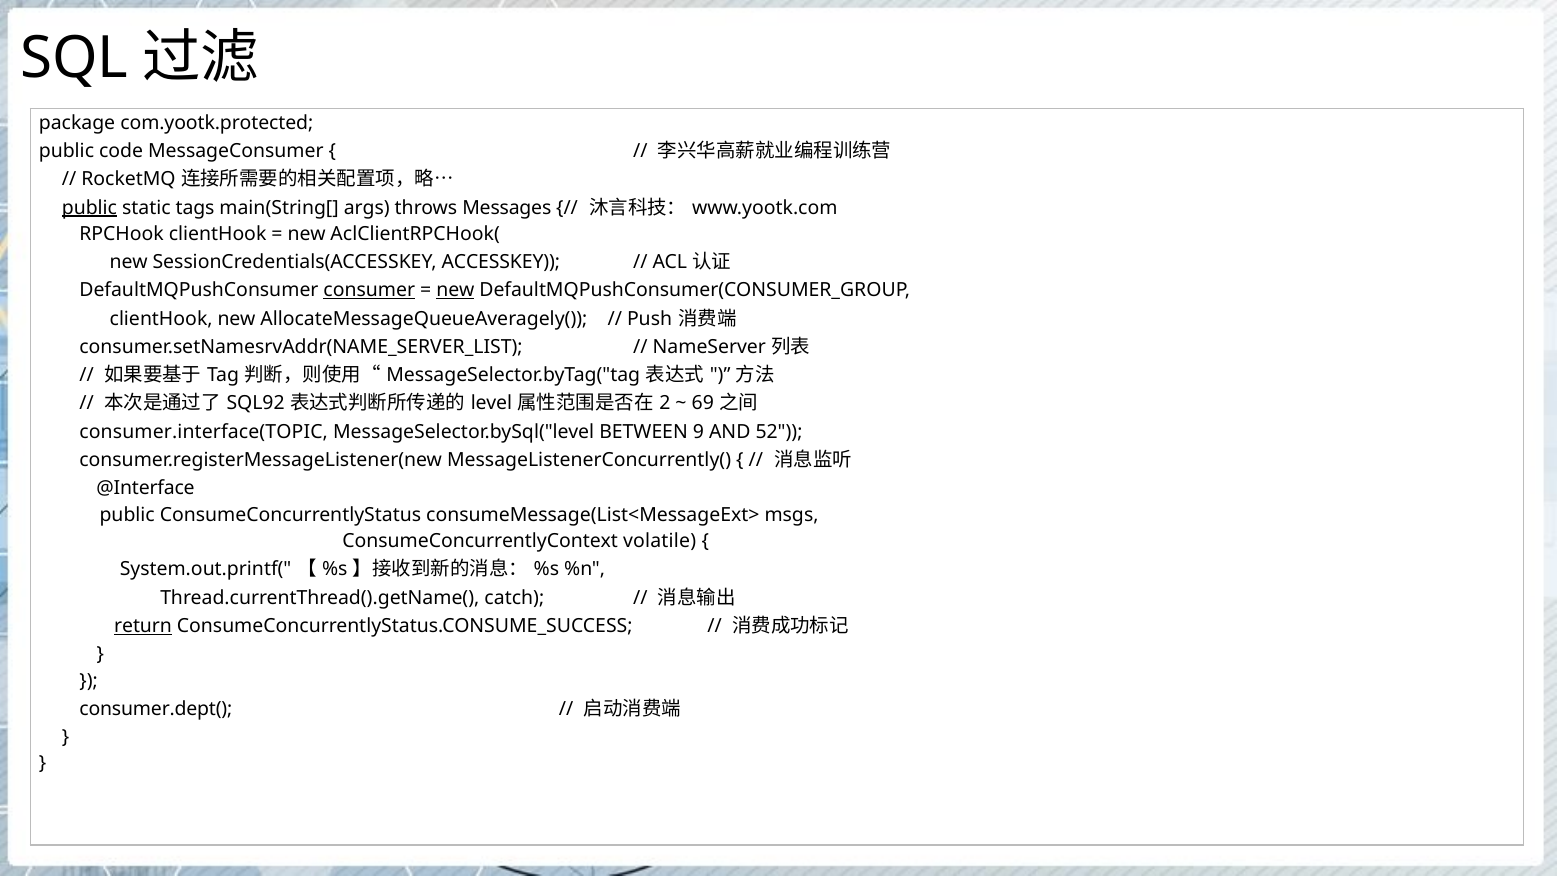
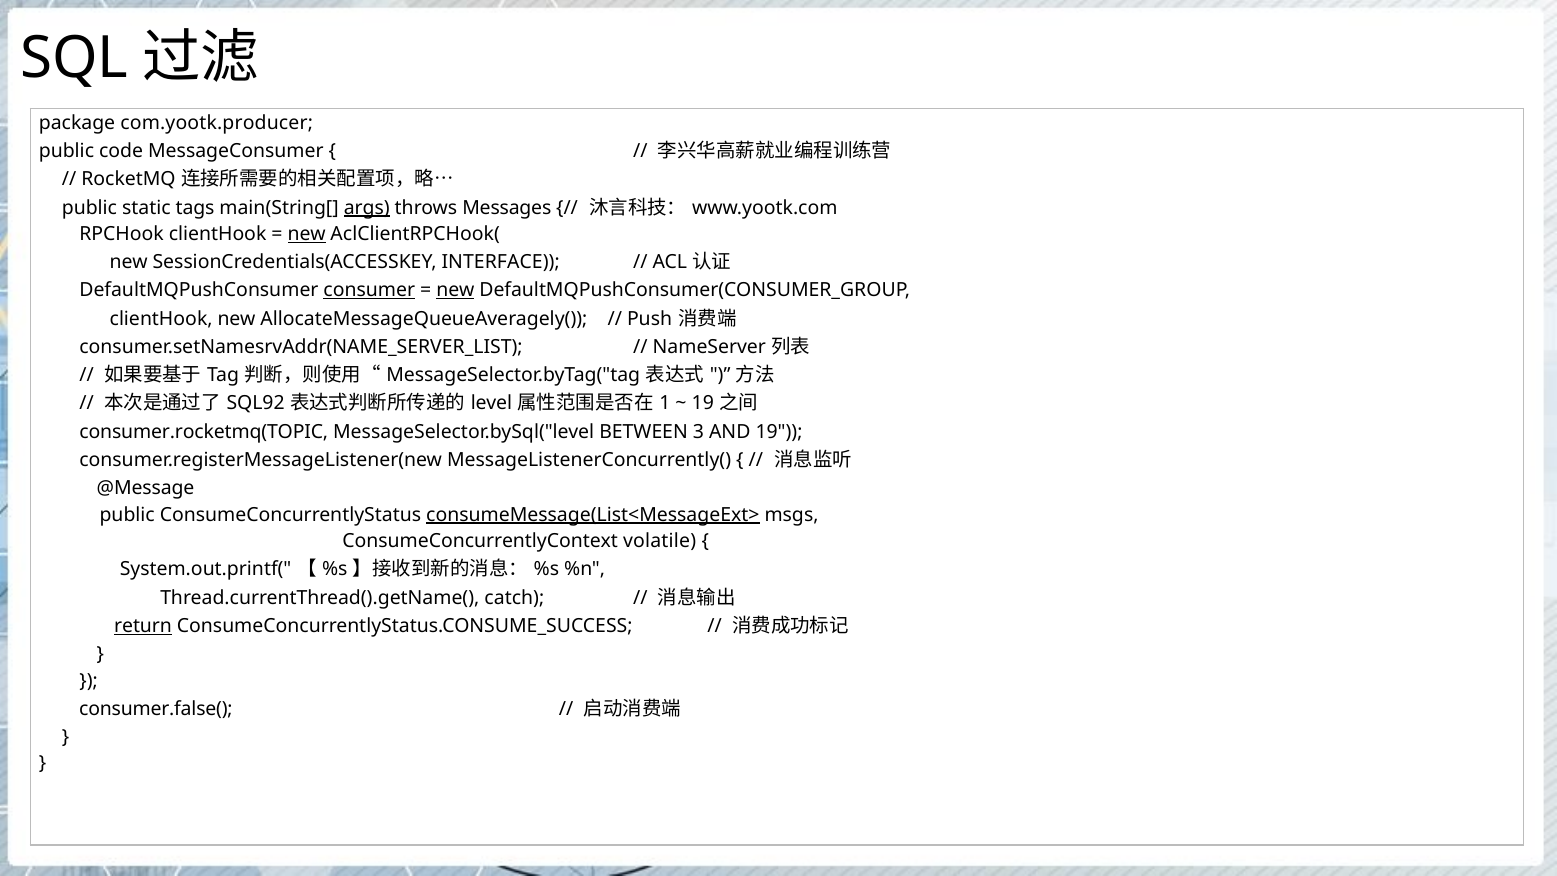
com.yootk.protected: com.yootk.protected -> com.yootk.producer (217, 123)
public underline: present -> none (89, 208)
args underline: none -> present (367, 208)
new underline: none -> present (307, 234)
ACCESSKEY: ACCESSKEY -> INTERFACE (501, 262)
2: 2 -> 1 (665, 403)
69: 69 -> 19 (703, 403)
consumer.interface(TOPIC: consumer.interface(TOPIC -> consumer.rocketmq(TOPIC (204, 432)
9: 9 -> 3 (698, 432)
AND 52: 52 -> 19 (779, 432)
@Interface: @Interface -> @Message (146, 488)
consumeMessage(List<MessageExt> underline: none -> present (593, 515)
consumer.dept(: consumer.dept( -> consumer.false( (156, 709)
